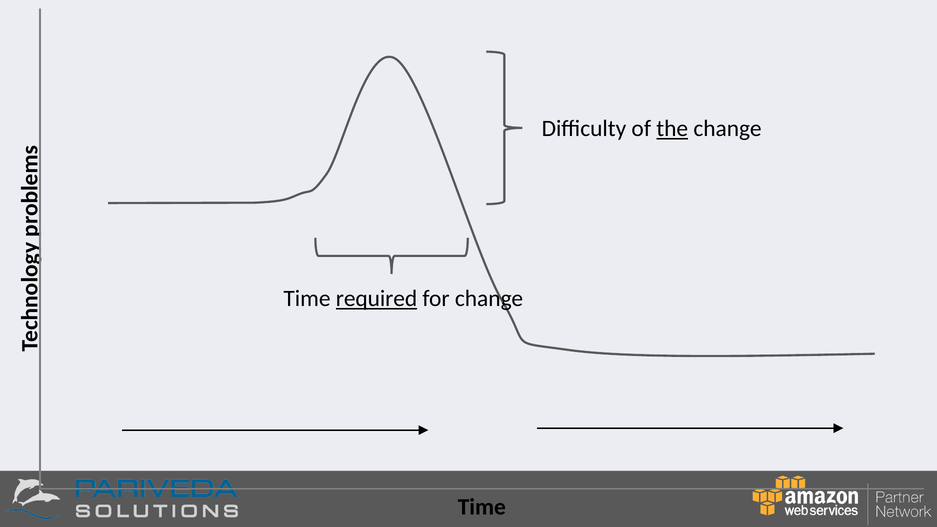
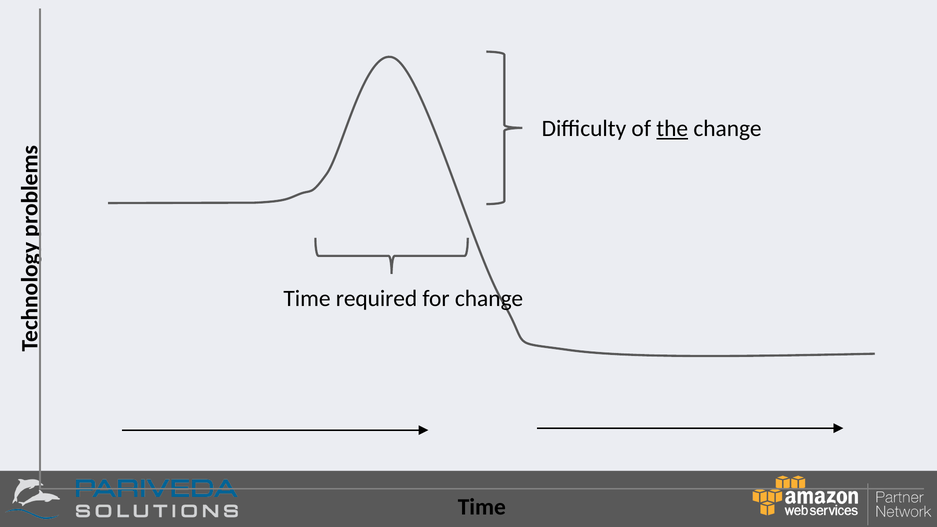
required underline: present -> none (377, 299)
